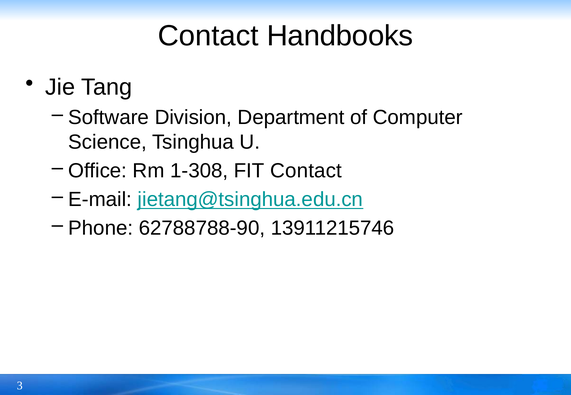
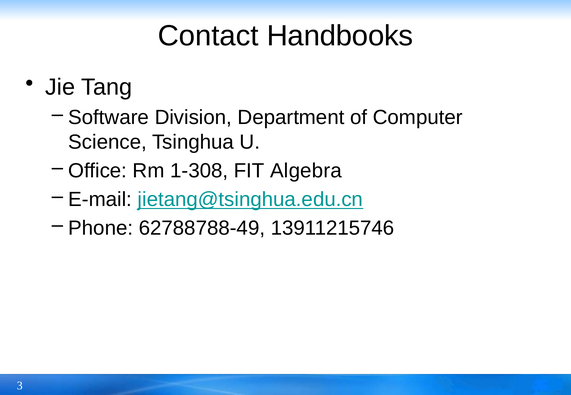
FIT Contact: Contact -> Algebra (306, 171)
62788788-90: 62788788-90 -> 62788788-49 (202, 228)
